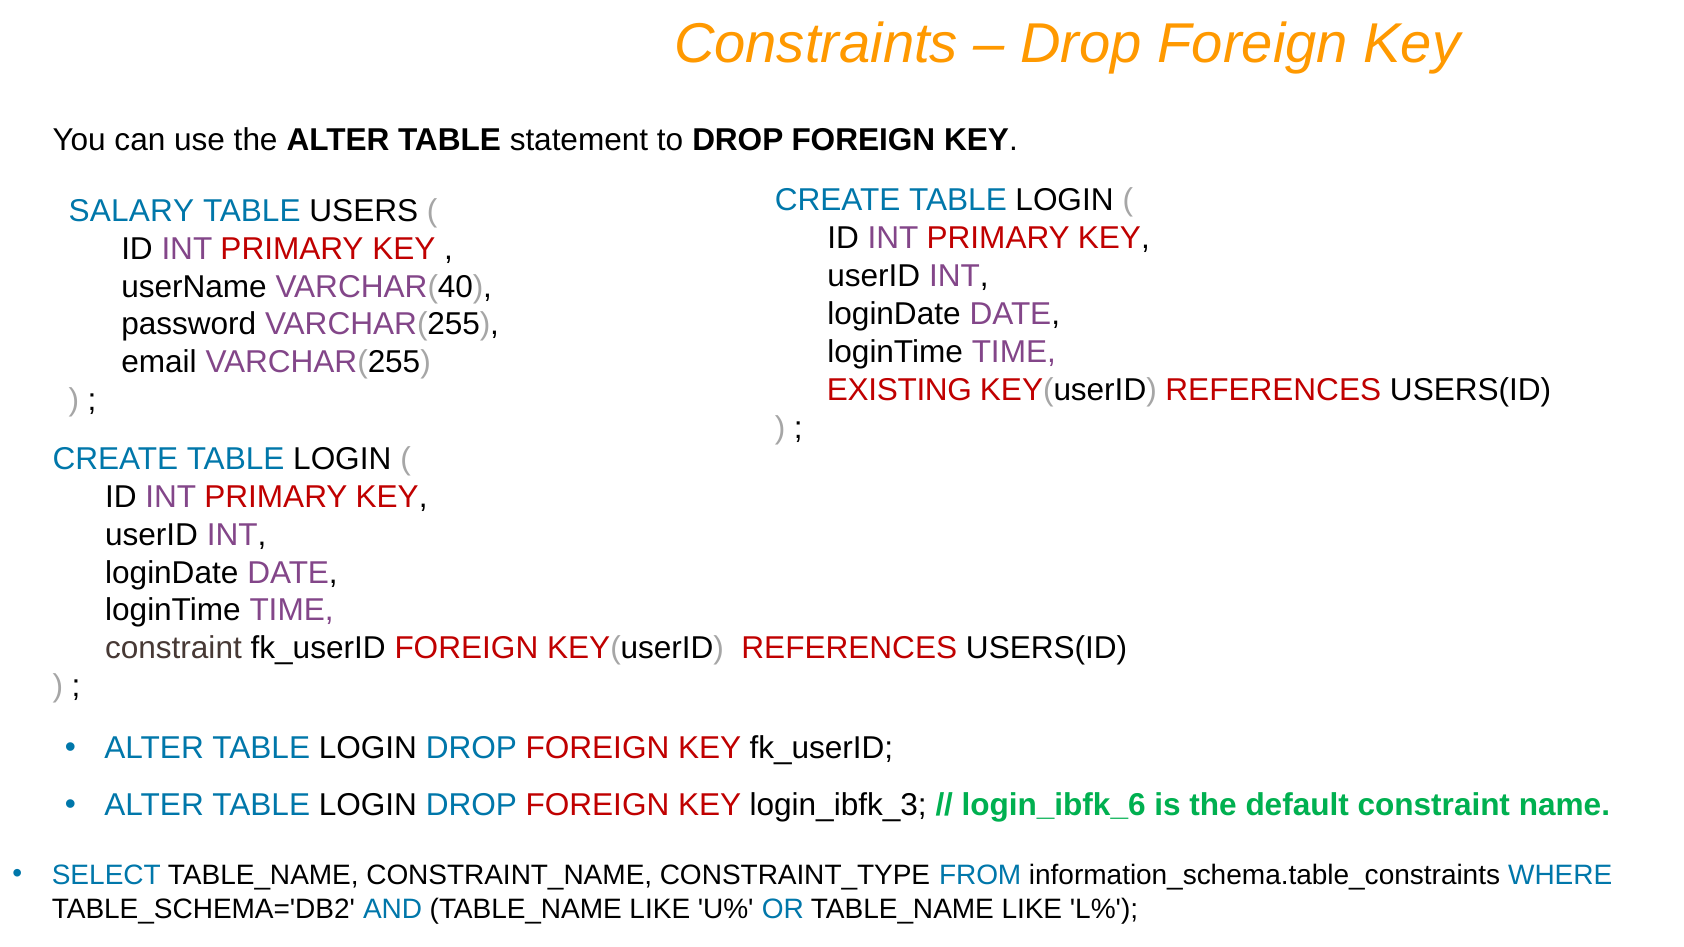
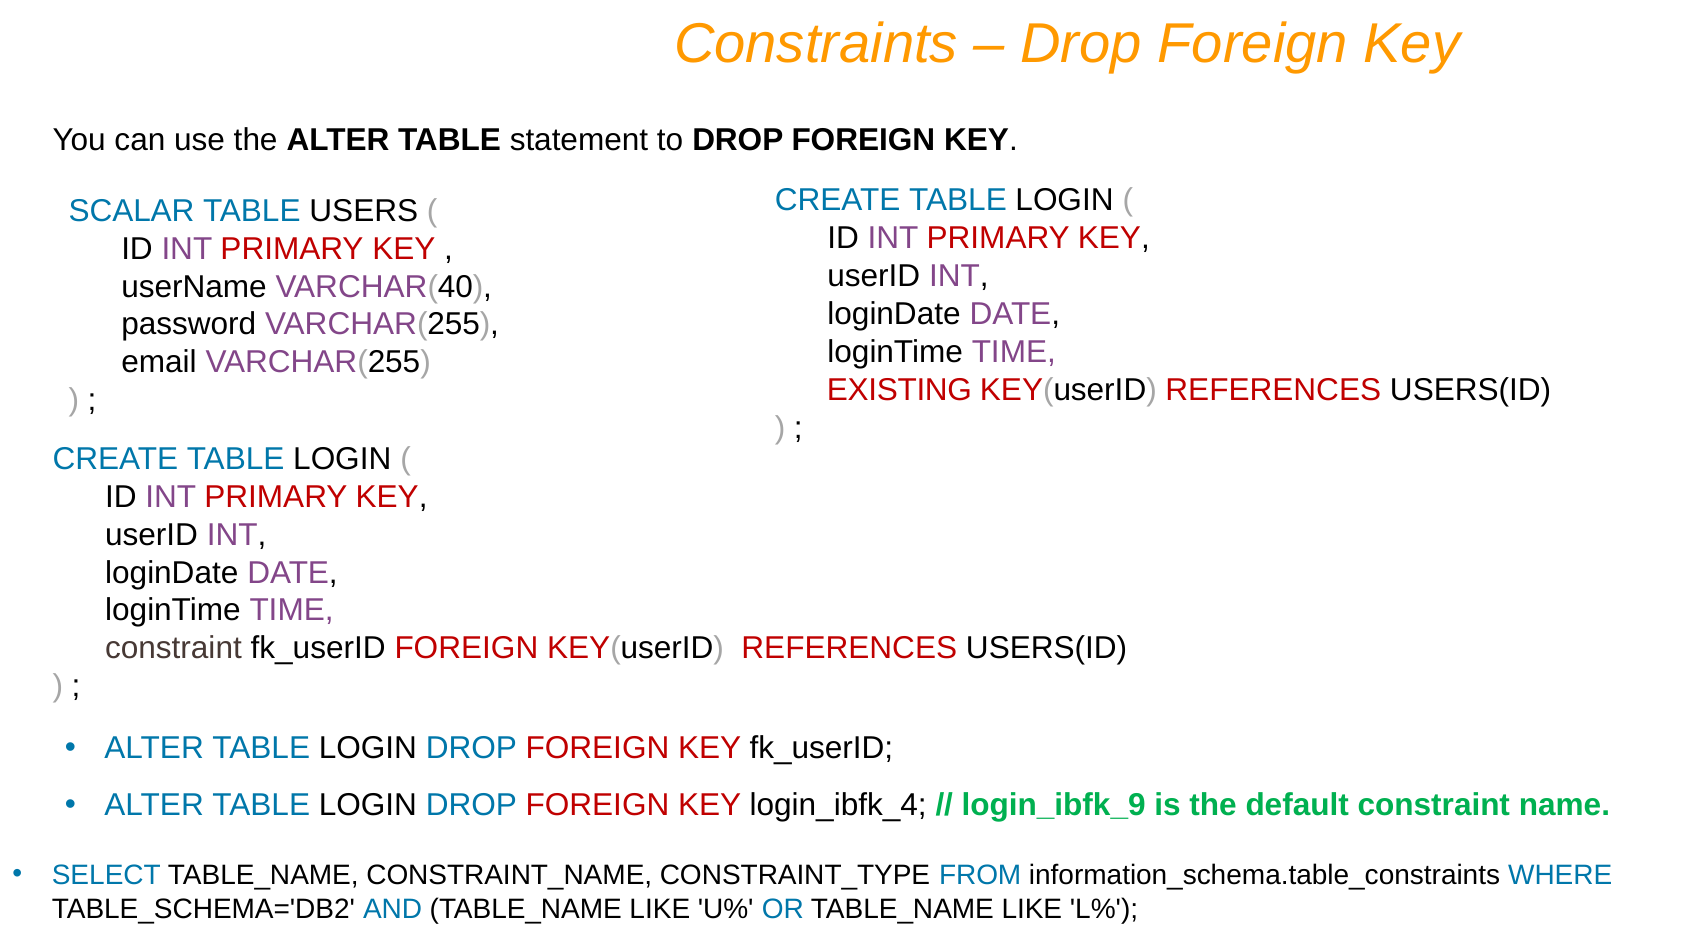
SALARY: SALARY -> SCALAR (132, 211)
login_ibfk_3: login_ibfk_3 -> login_ibfk_4 (838, 806)
login_ibfk_6: login_ibfk_6 -> login_ibfk_9 (1054, 806)
